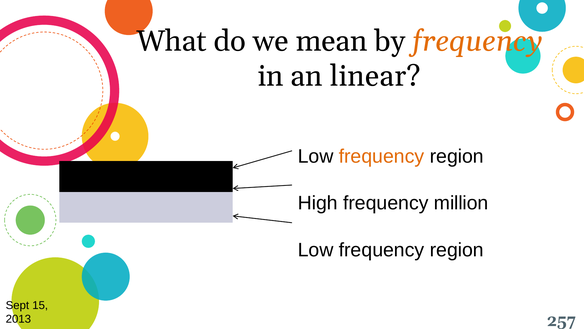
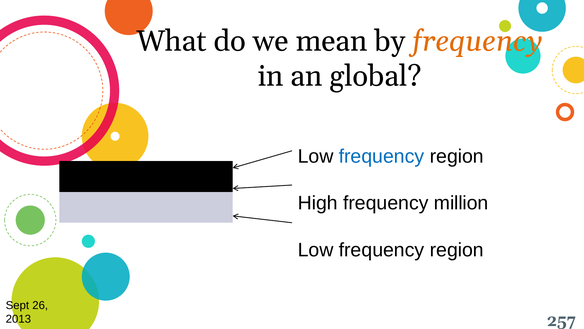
linear: linear -> global (376, 76)
frequency colour: orange -> blue (382, 156)
15: 15 -> 26 (40, 305)
